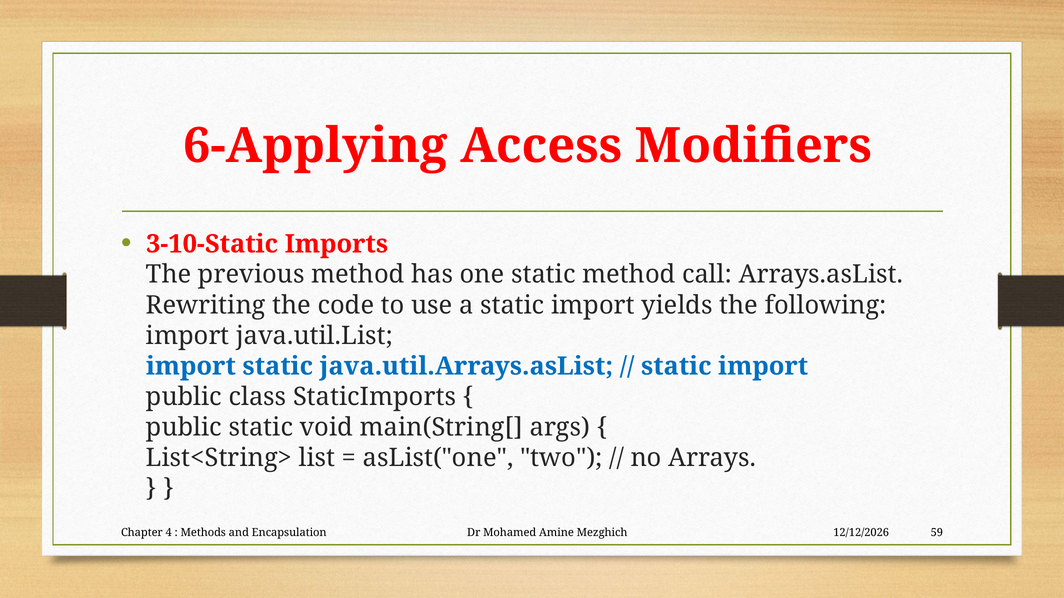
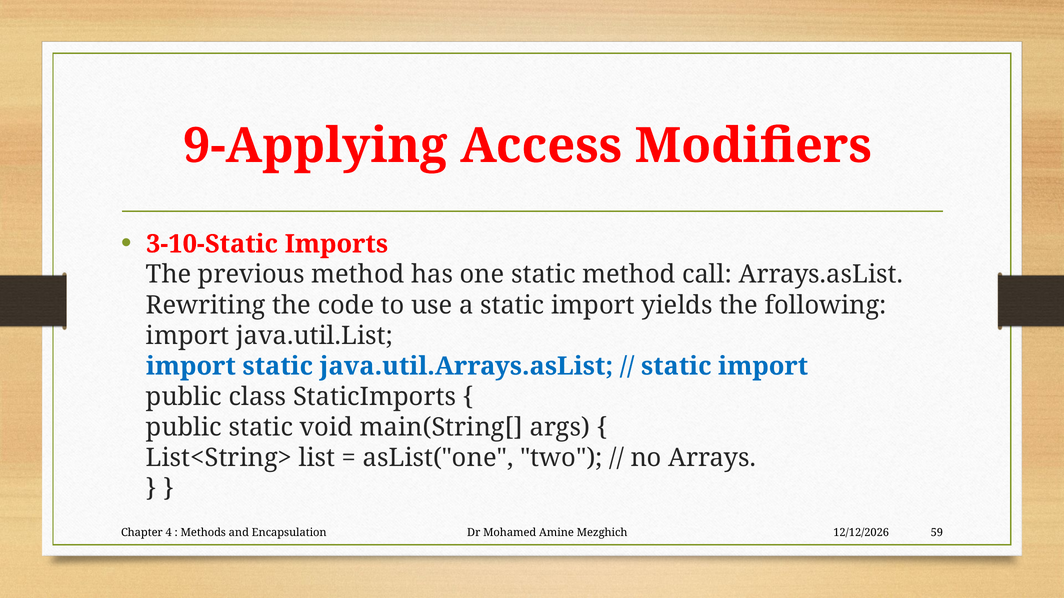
6-Applying: 6-Applying -> 9-Applying (315, 146)
